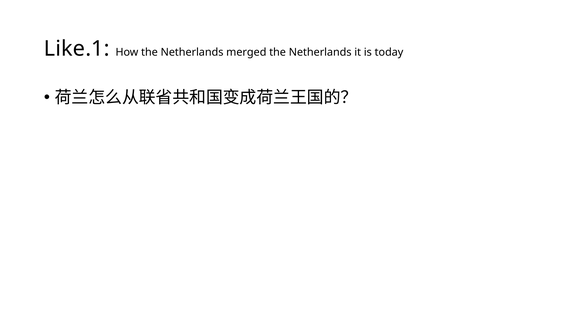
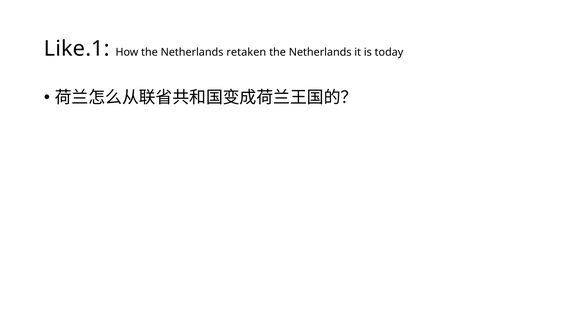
merged: merged -> retaken (246, 52)
